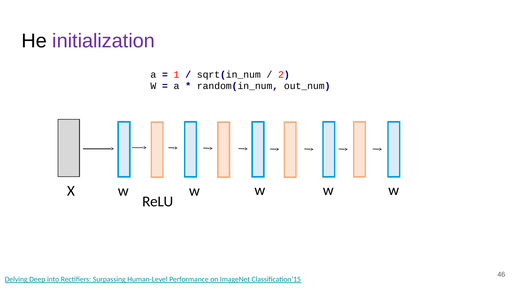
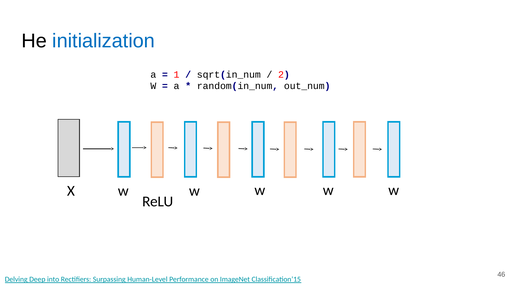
initialization colour: purple -> blue (104, 41)
